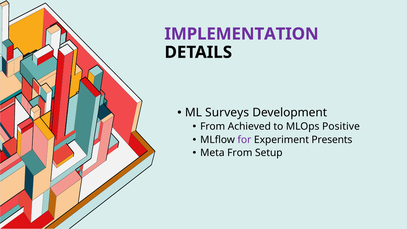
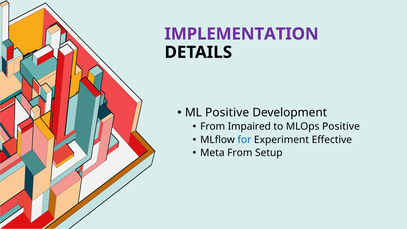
ML Surveys: Surveys -> Positive (227, 113)
Achieved: Achieved -> Impaired (249, 127)
for colour: purple -> blue (244, 140)
Presents: Presents -> Effective (332, 140)
